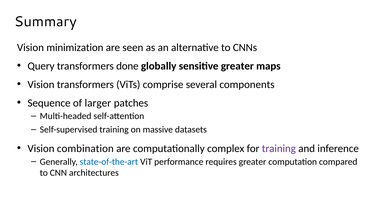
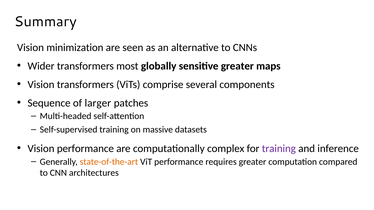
Query: Query -> Wider (41, 66)
done: done -> most (127, 66)
Vision combination: combination -> performance (85, 149)
state-of-the-art colour: blue -> orange (109, 162)
